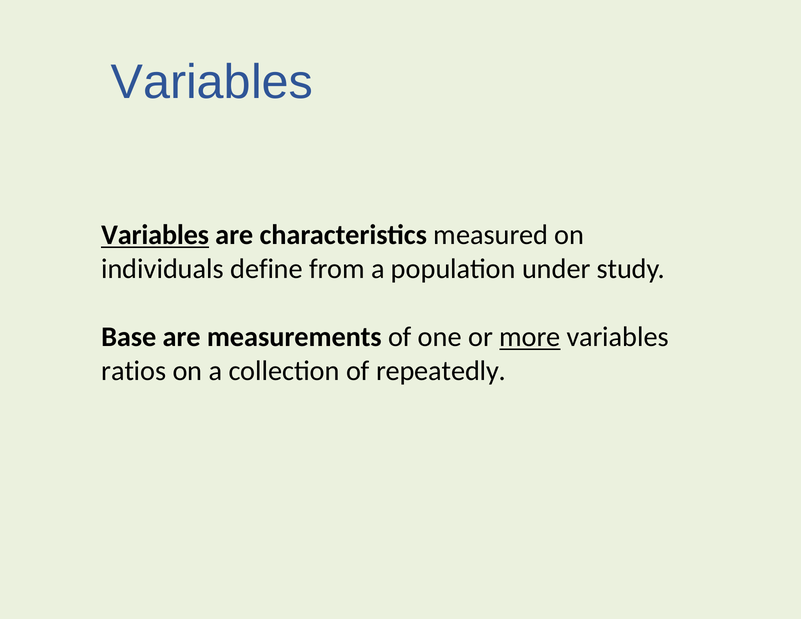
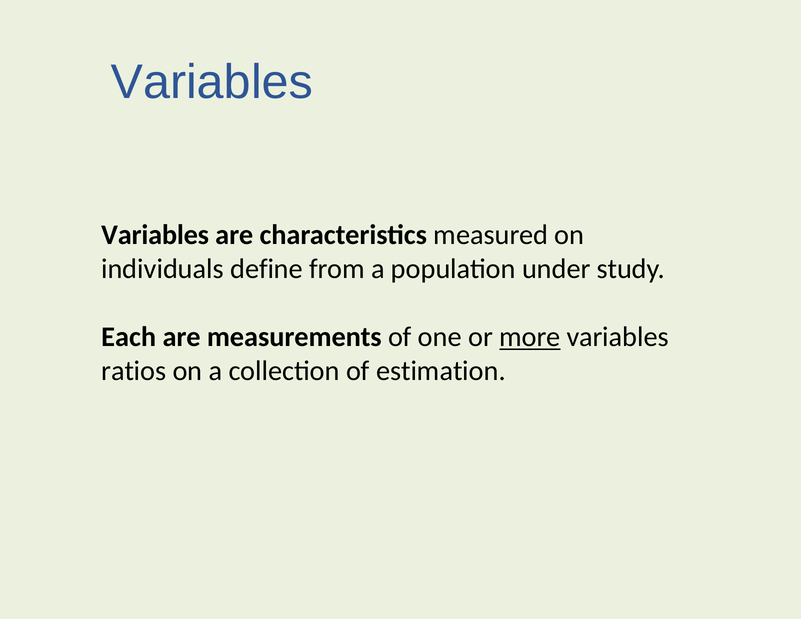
Variables underline: present -> none (155, 235)
Base: Base -> Each (129, 337)
repeatedly: repeatedly -> estimation (441, 371)
